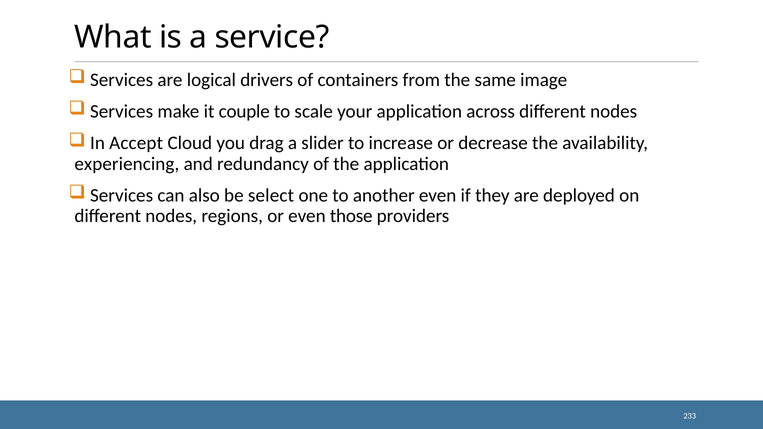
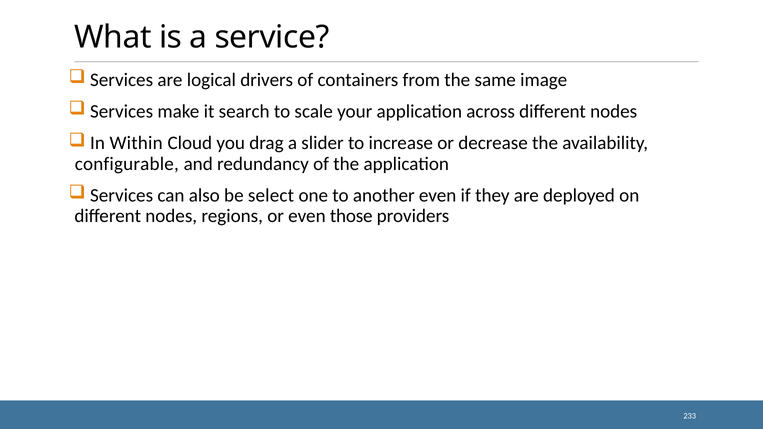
couple: couple -> search (244, 112)
Accept: Accept -> Within (136, 143)
experiencing: experiencing -> configurable (127, 164)
